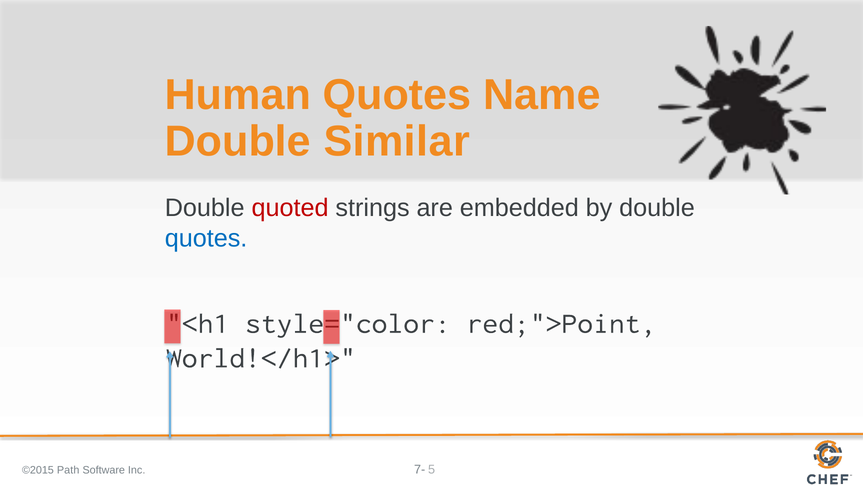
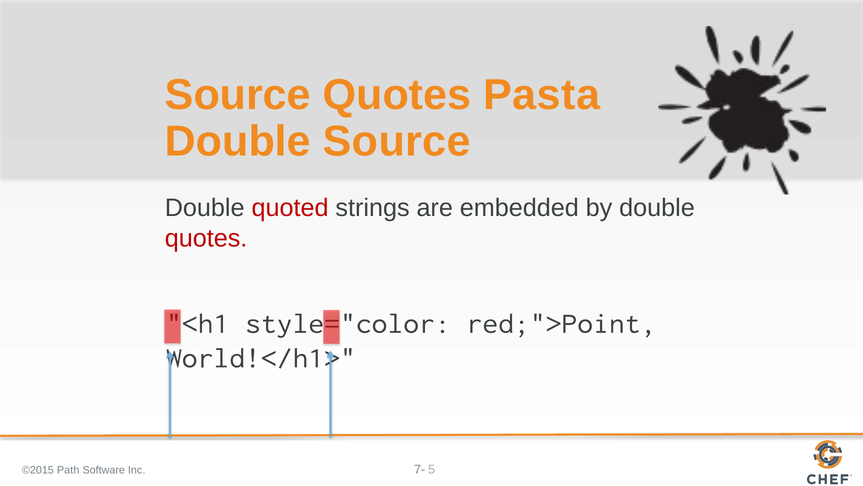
Human: Human -> Source (238, 95)
Name: Name -> Pasta (542, 95)
Double Similar: Similar -> Source (397, 141)
quotes colour: blue -> red (206, 238)
